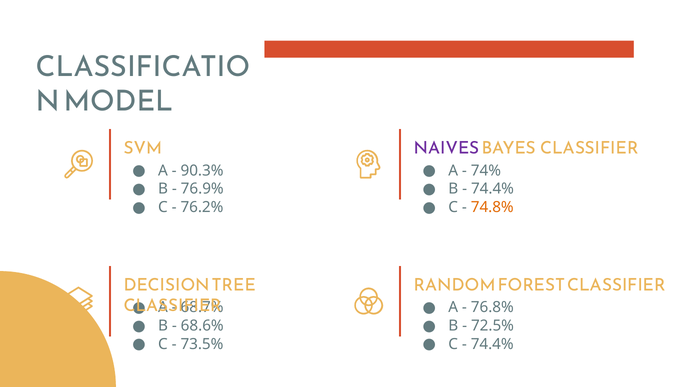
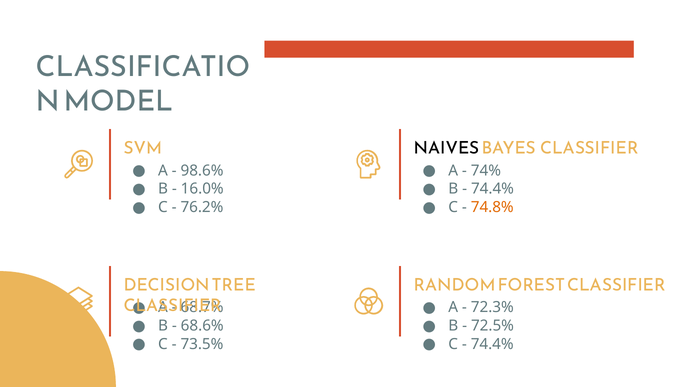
NAIVES colour: purple -> black (447, 148)
90.3%: 90.3% -> 98.6% (202, 171)
76.9%: 76.9% -> 16.0% (202, 189)
76.8%: 76.8% -> 72.3% (492, 307)
